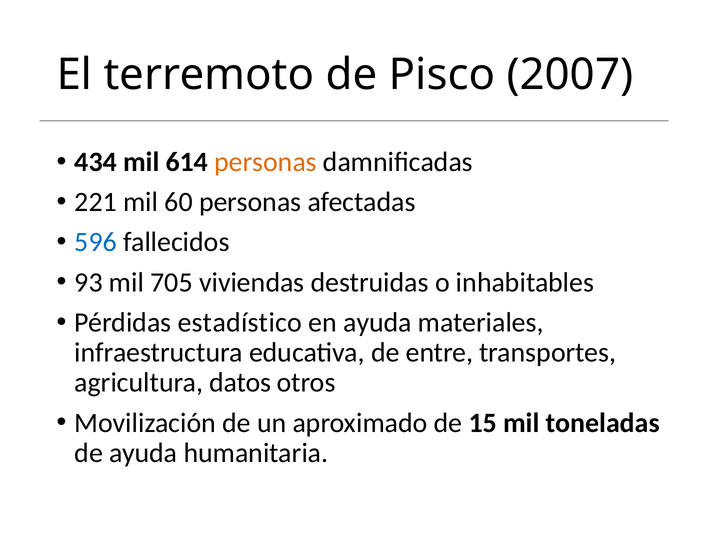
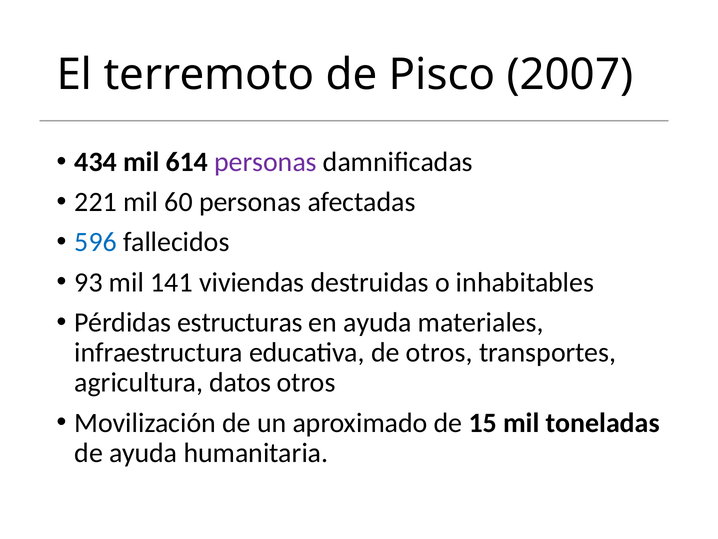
personas colour: orange -> purple (266, 162)
705: 705 -> 141 (172, 282)
estadístico: estadístico -> estructuras (240, 322)
de entre: entre -> otros (439, 352)
